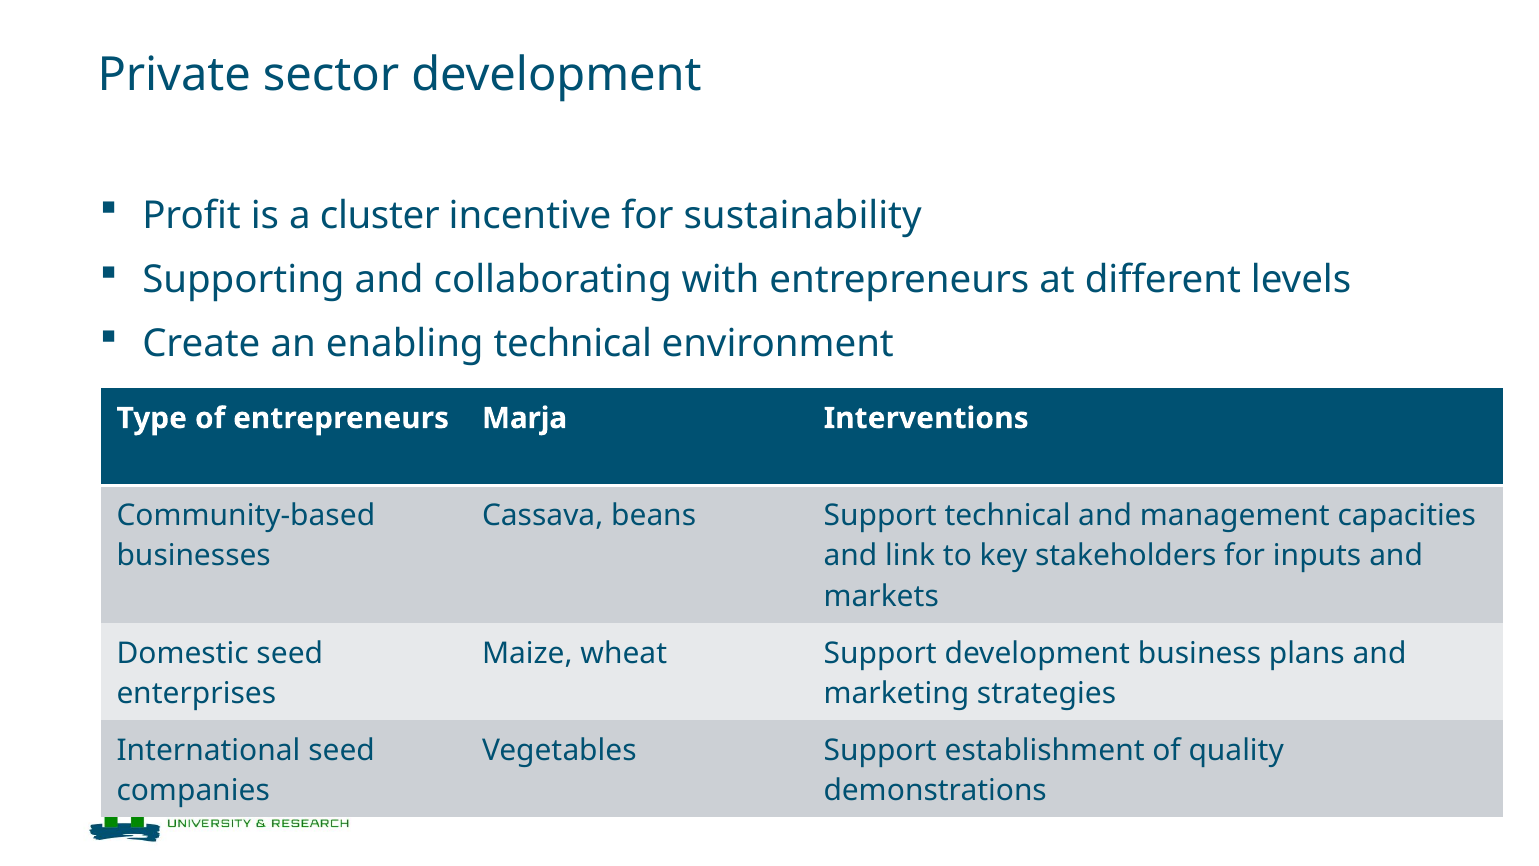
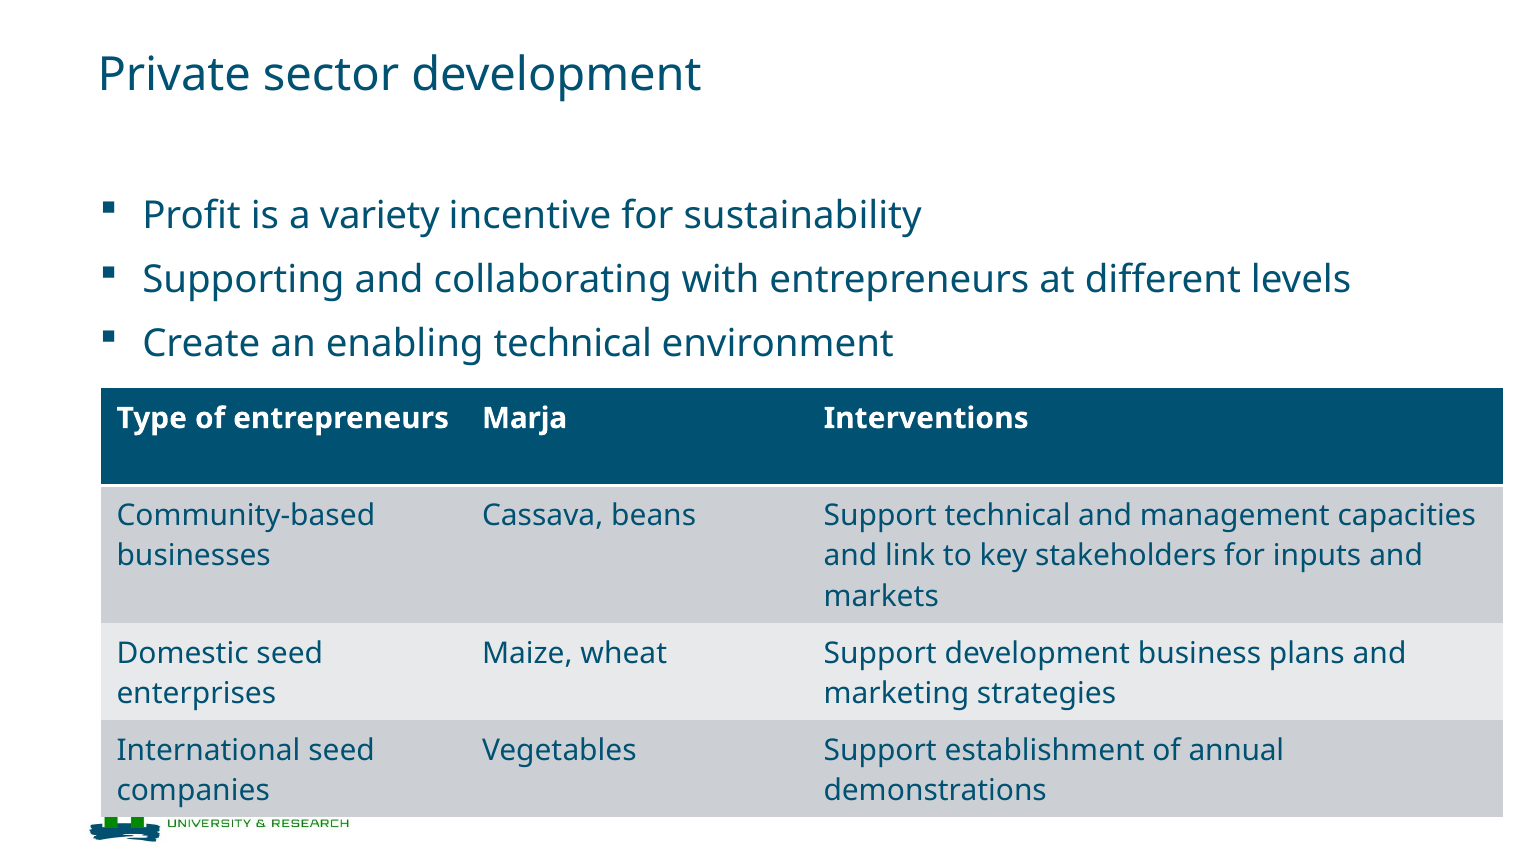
cluster: cluster -> variety (380, 215)
quality: quality -> annual (1236, 750)
